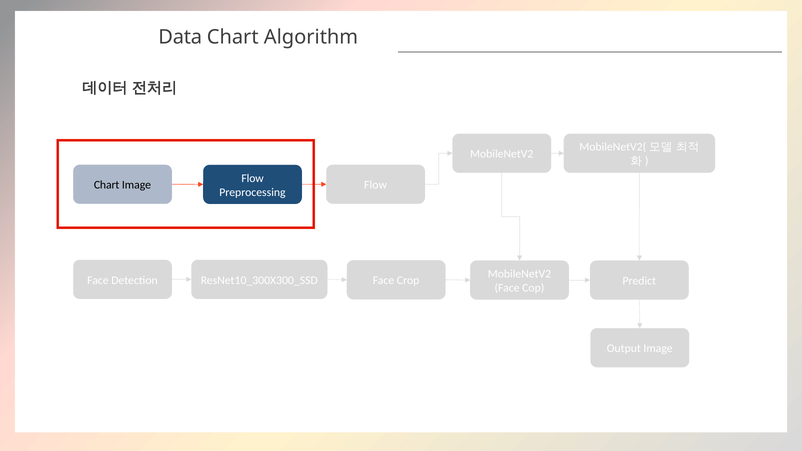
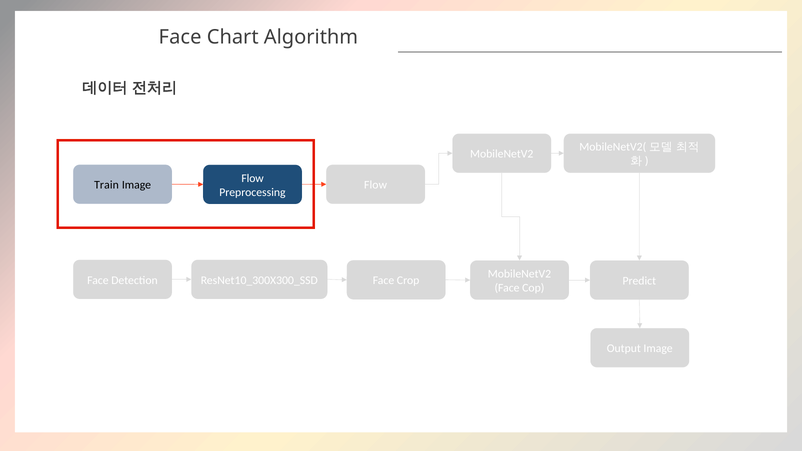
04-1 Data: Data -> Face (180, 37)
Chart: Chart -> Train (107, 185)
